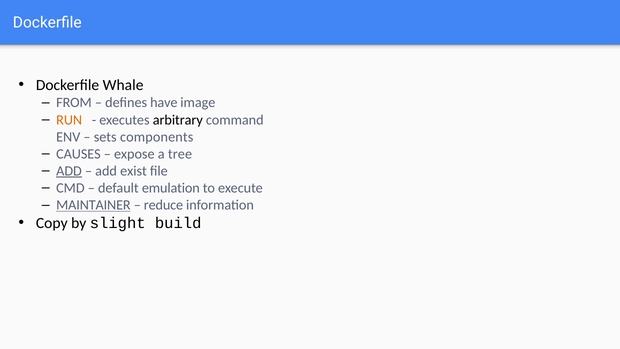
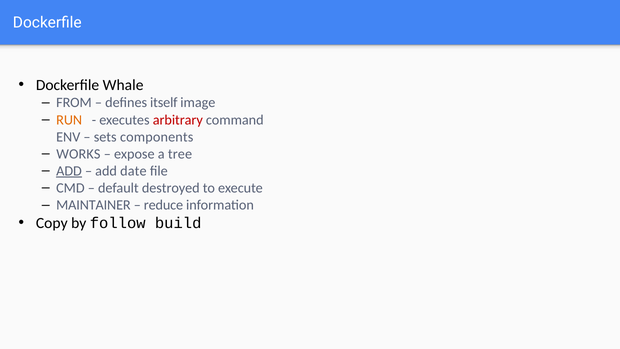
have: have -> itself (164, 103)
arbitrary colour: black -> red (178, 120)
CAUSES: CAUSES -> WORKS (78, 154)
exist: exist -> date (133, 171)
emulation: emulation -> destroyed (171, 188)
MAINTAINER underline: present -> none (93, 205)
slight: slight -> follow (118, 223)
